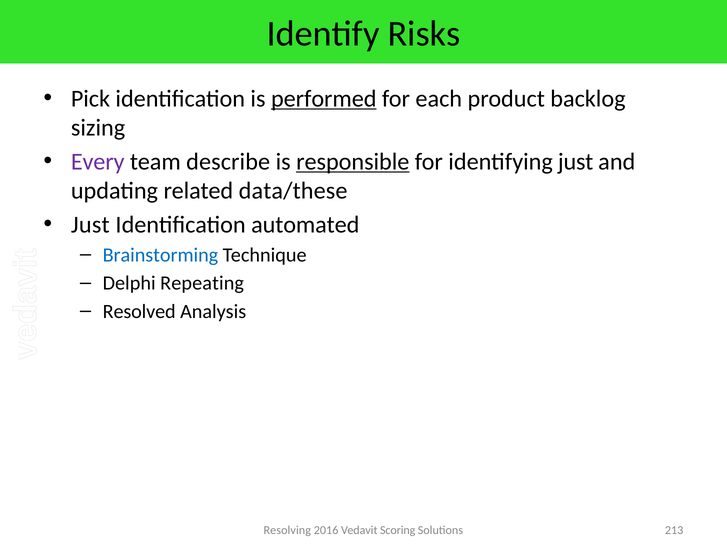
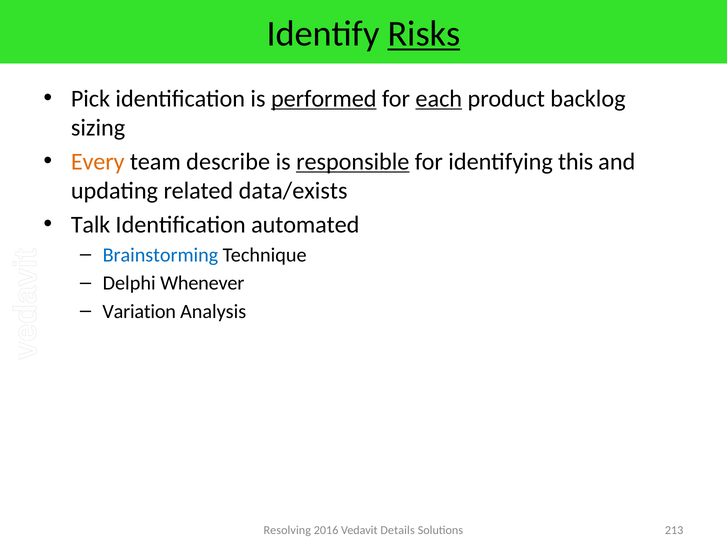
Risks underline: none -> present (424, 34)
each underline: none -> present (439, 99)
Every colour: purple -> orange (98, 162)
identifying just: just -> this (576, 162)
data/these: data/these -> data/exists (293, 191)
Just: Just -> Talk (91, 225)
Repeating: Repeating -> Whenever (202, 283)
Resolved: Resolved -> Variation (139, 312)
Scoring: Scoring -> Details (398, 531)
